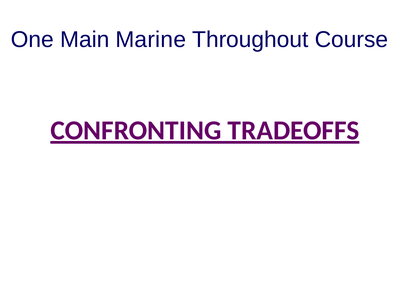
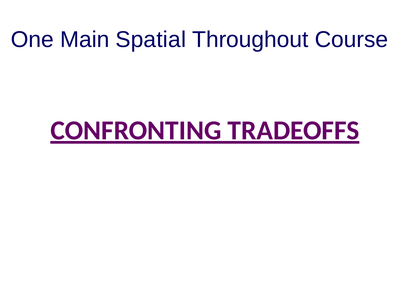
Marine: Marine -> Spatial (151, 40)
